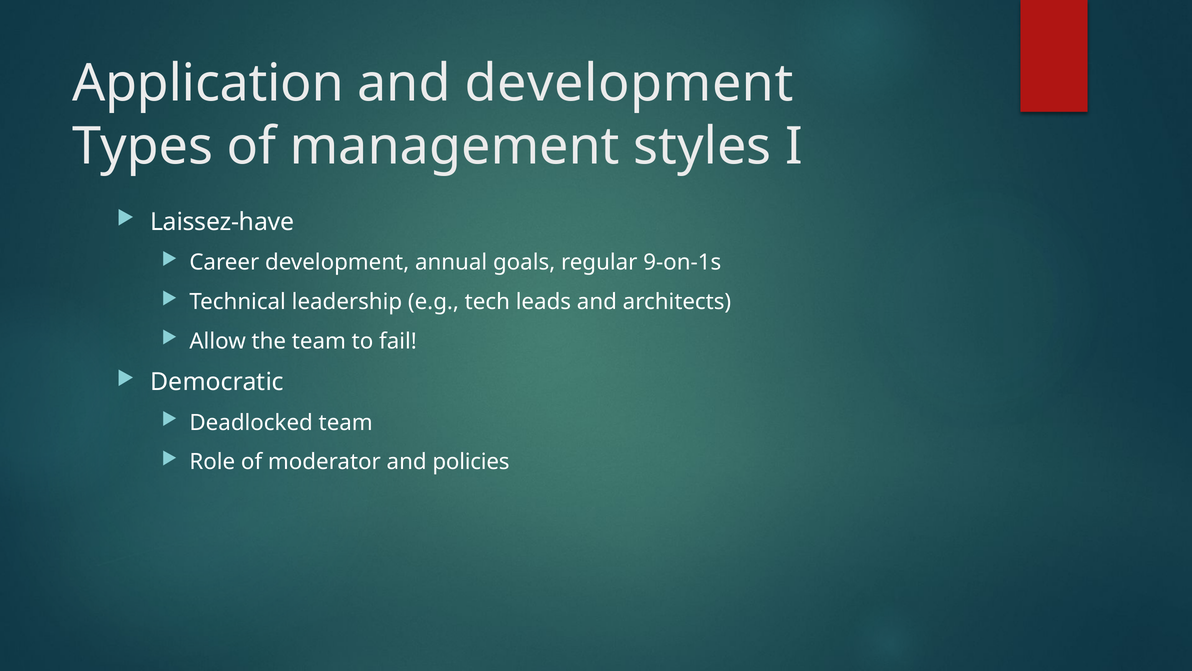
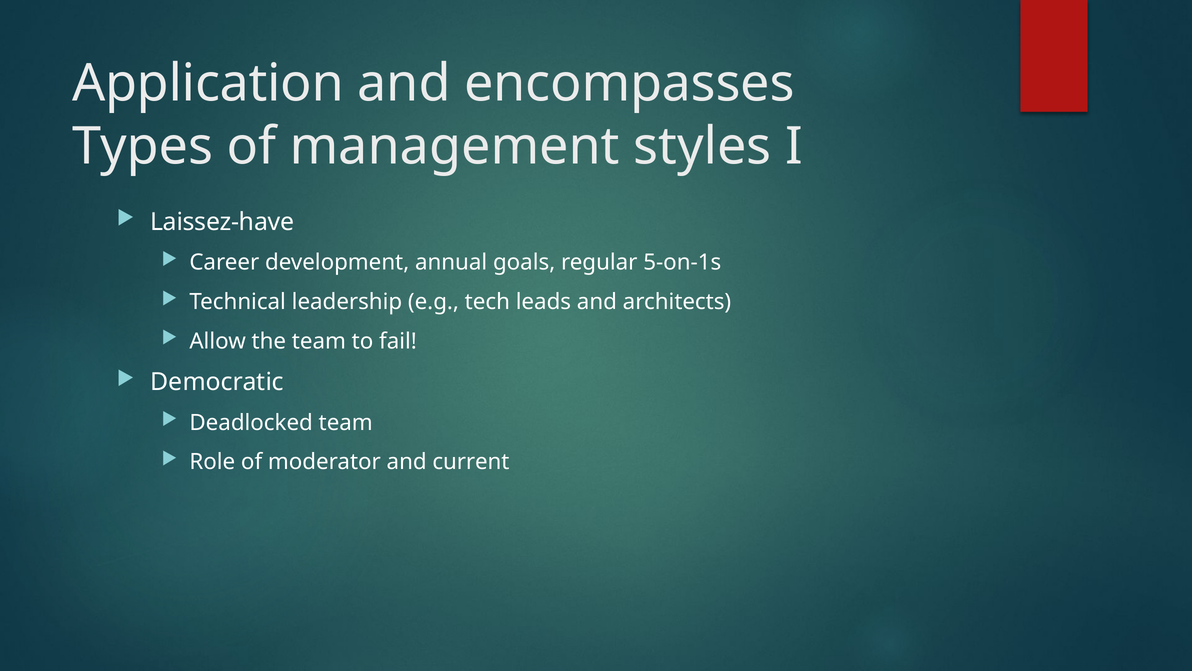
and development: development -> encompasses (629, 84)
9-on-1s: 9-on-1s -> 5-on-1s (682, 262)
policies: policies -> current (471, 462)
